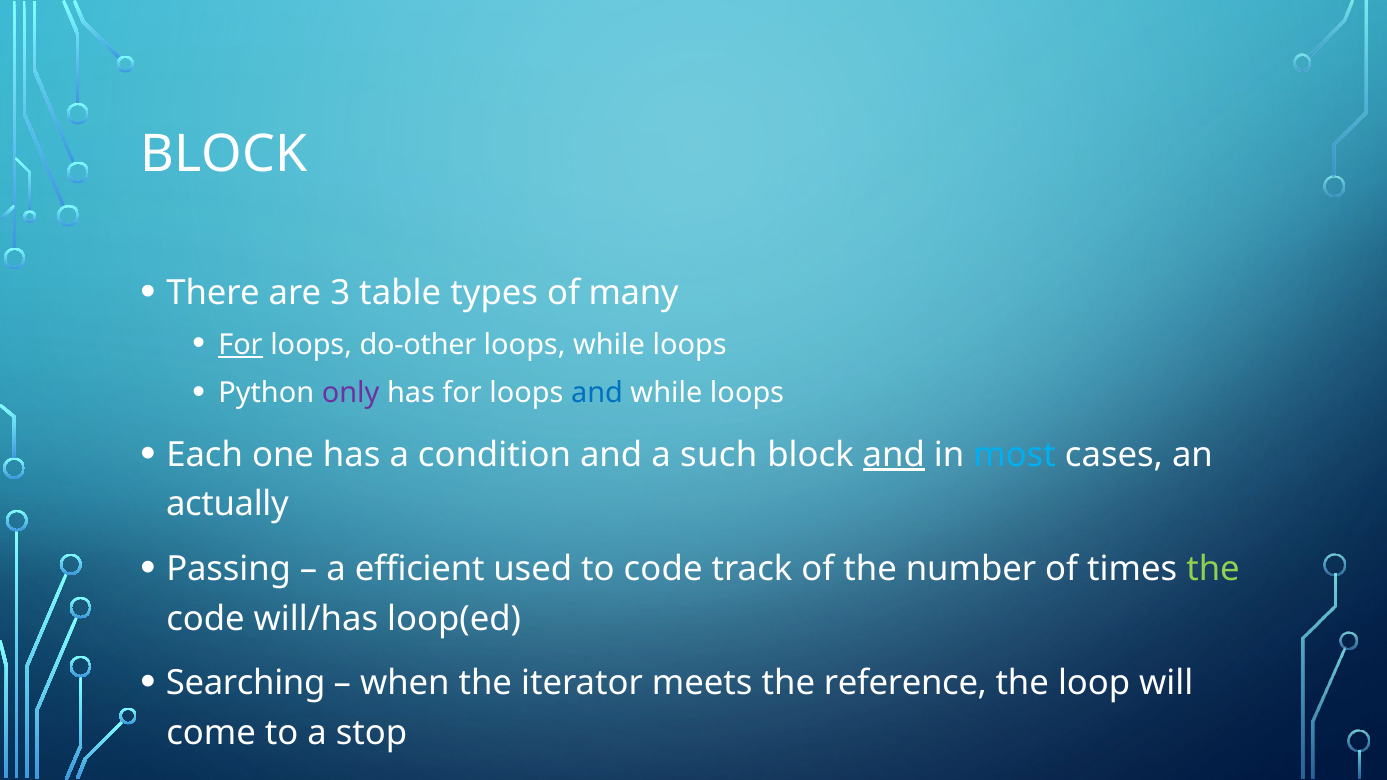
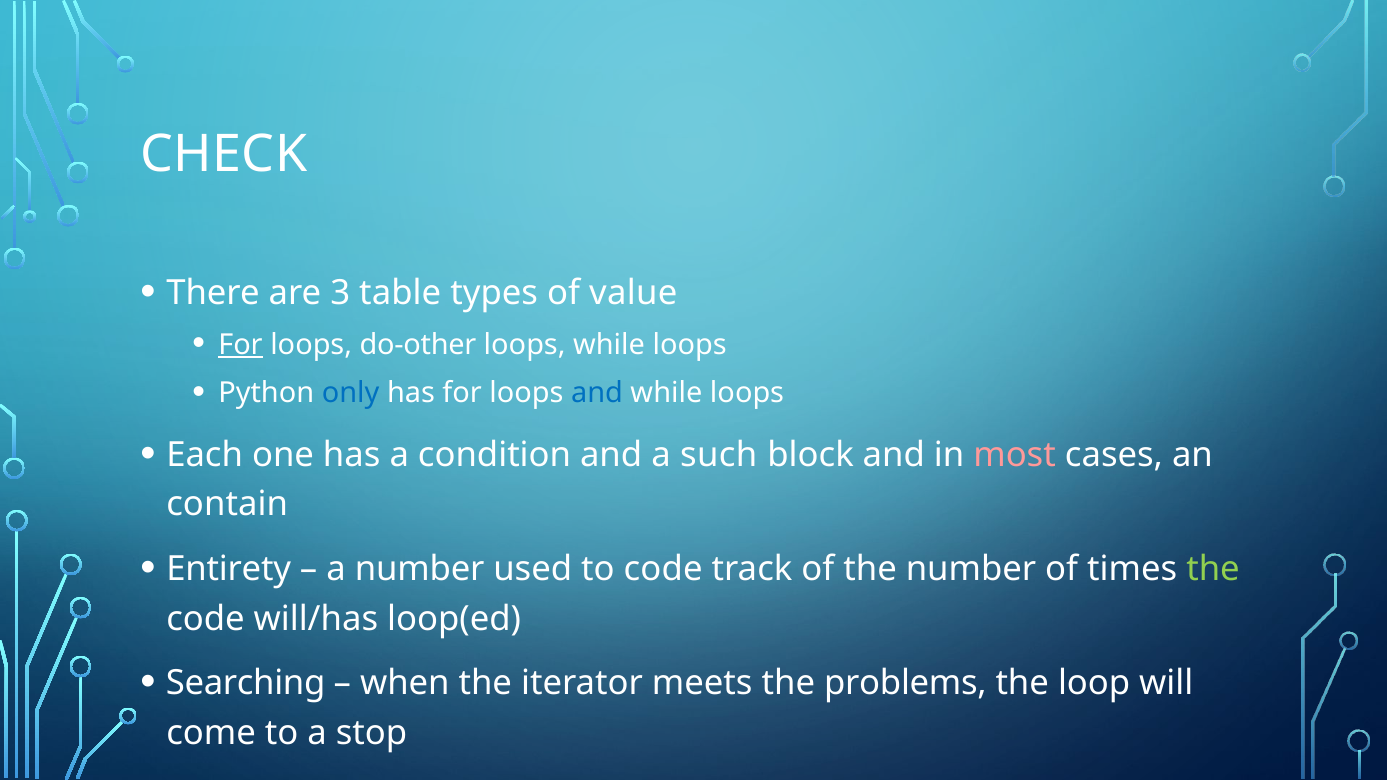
BLOCK: BLOCK -> CHECK (224, 154)
many: many -> value (633, 293)
only colour: purple -> blue (351, 393)
and underline: present -> none (894, 455)
most colour: light blue -> pink (1015, 455)
actually: actually -> contain (227, 505)
Passing: Passing -> Entirety (229, 569)
a efficient: efficient -> number (420, 569)
reference: reference -> problems (905, 683)
